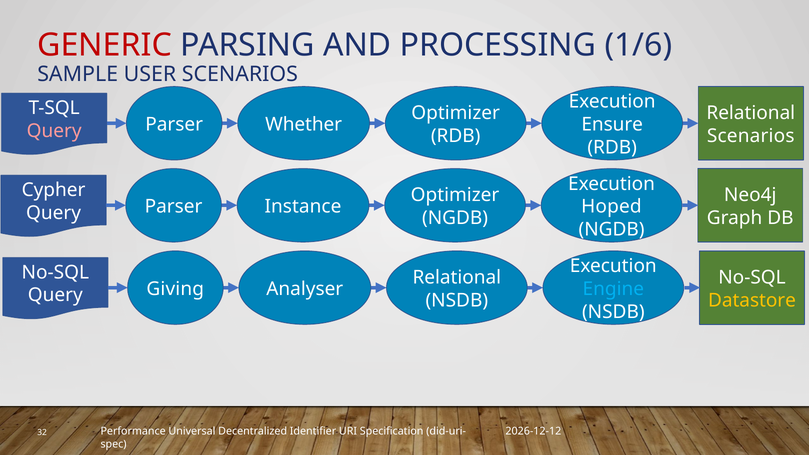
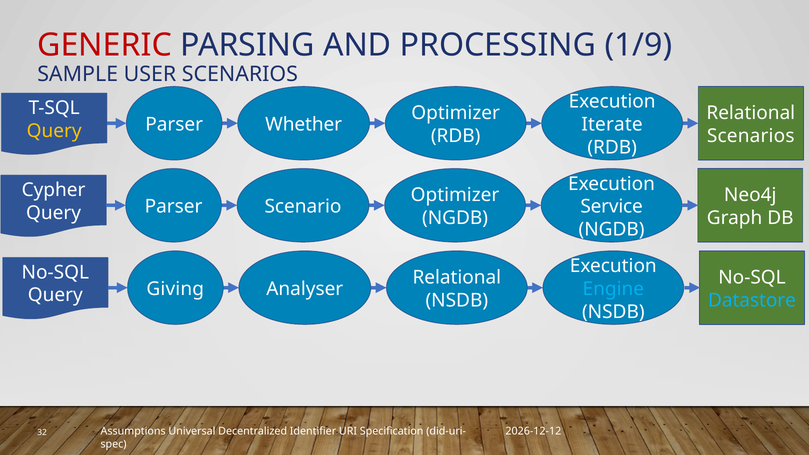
1/6: 1/6 -> 1/9 (638, 45)
Ensure: Ensure -> Iterate (612, 125)
Query colour: pink -> yellow (54, 131)
Instance: Instance -> Scenario (303, 207)
Hoped: Hoped -> Service (612, 207)
Datastore colour: yellow -> light blue (752, 300)
Performance: Performance -> Assumptions (133, 432)
